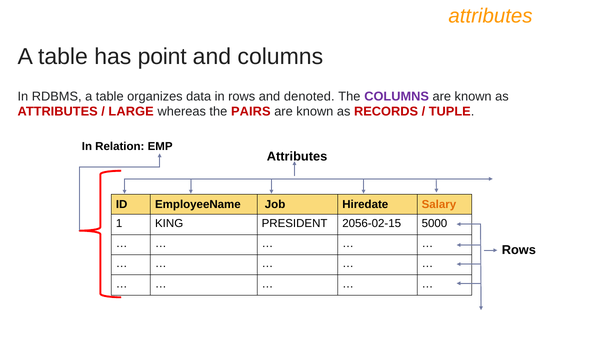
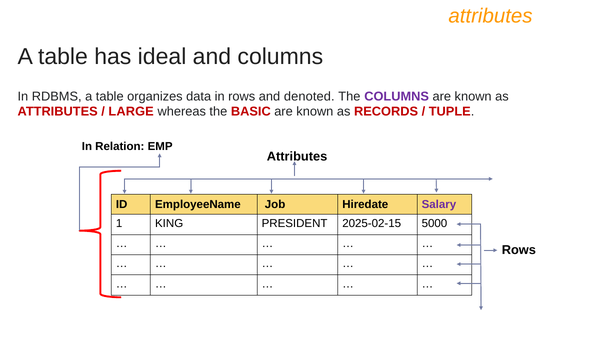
point: point -> ideal (162, 57)
PAIRS: PAIRS -> BASIC (251, 112)
Salary colour: orange -> purple (439, 205)
2056-02-15: 2056-02-15 -> 2025-02-15 (372, 224)
